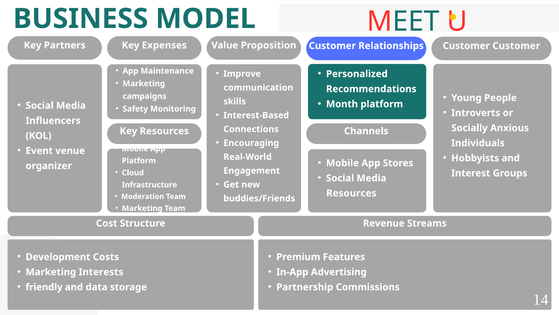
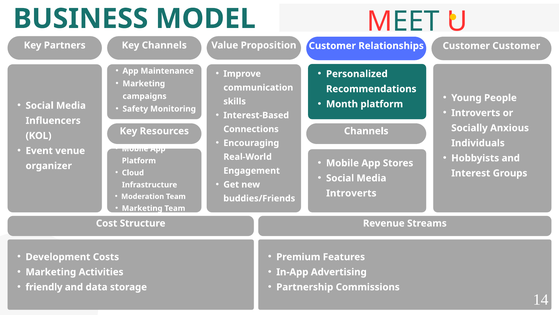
Key Expenses: Expenses -> Channels (164, 45)
Resources: Resources -> Introverts (351, 193)
Interests: Interests -> Activities (101, 272)
